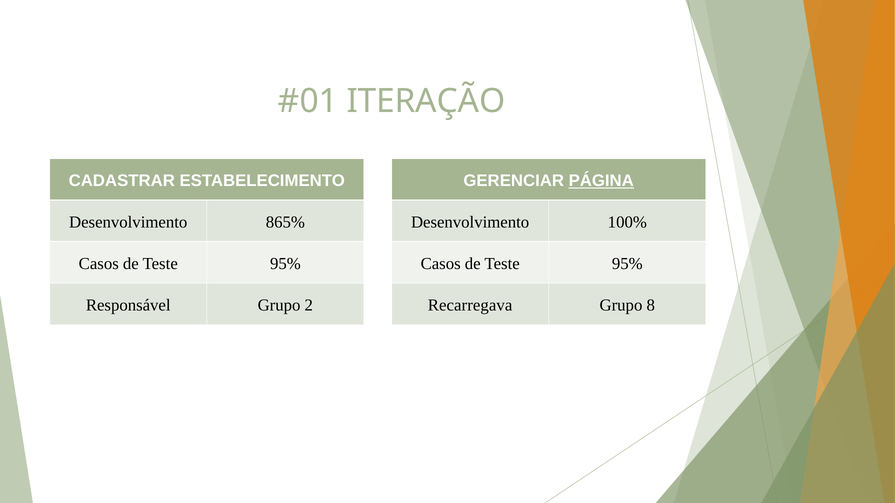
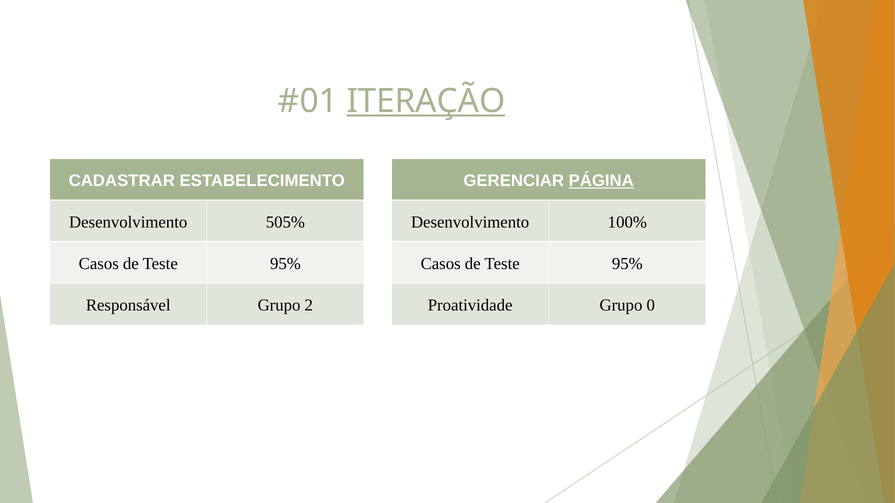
ITERAÇÃO underline: none -> present (426, 101)
865%: 865% -> 505% (285, 222)
Recarregava: Recarregava -> Proatividade (470, 305)
8: 8 -> 0 (651, 305)
